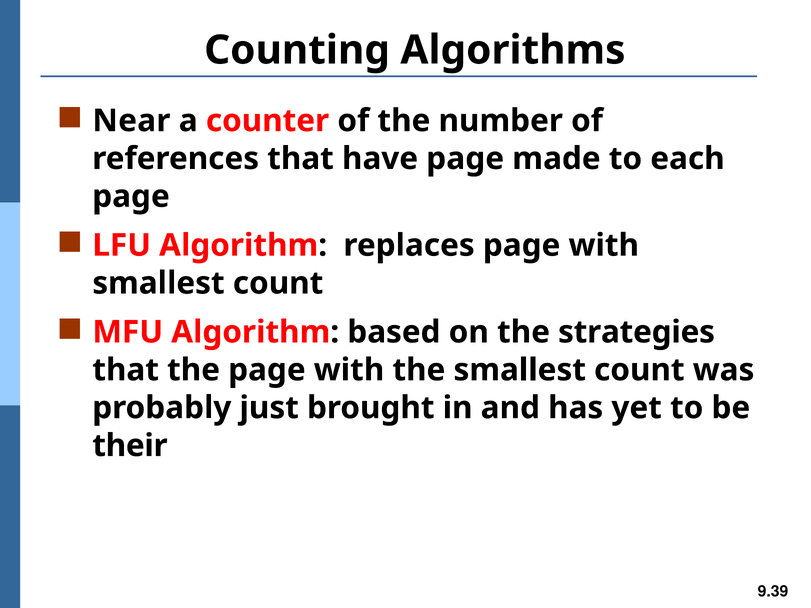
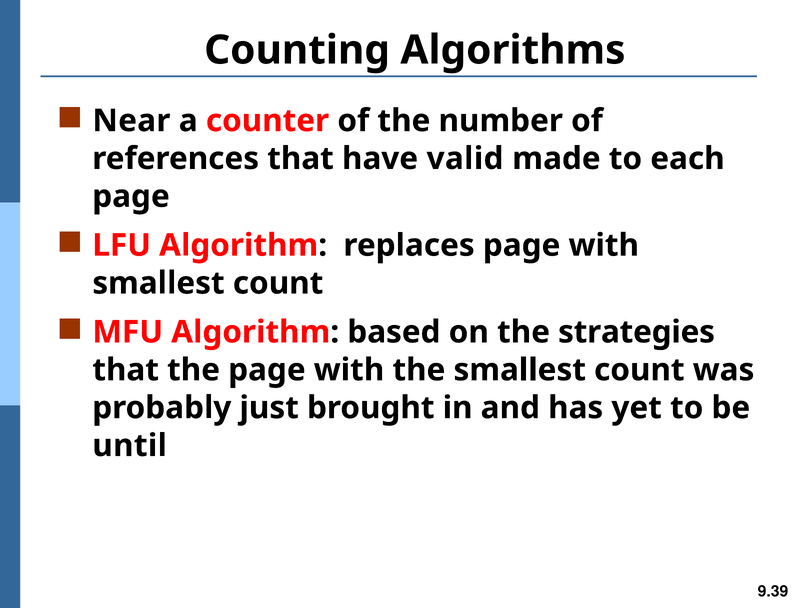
have page: page -> valid (465, 159)
their: their -> until (130, 446)
